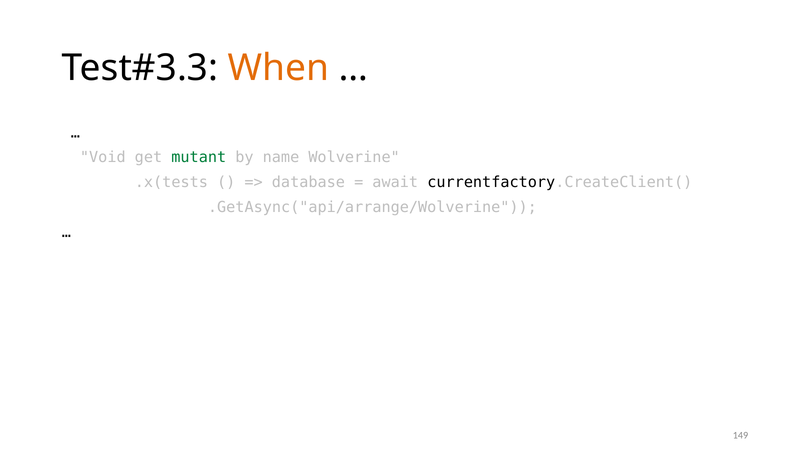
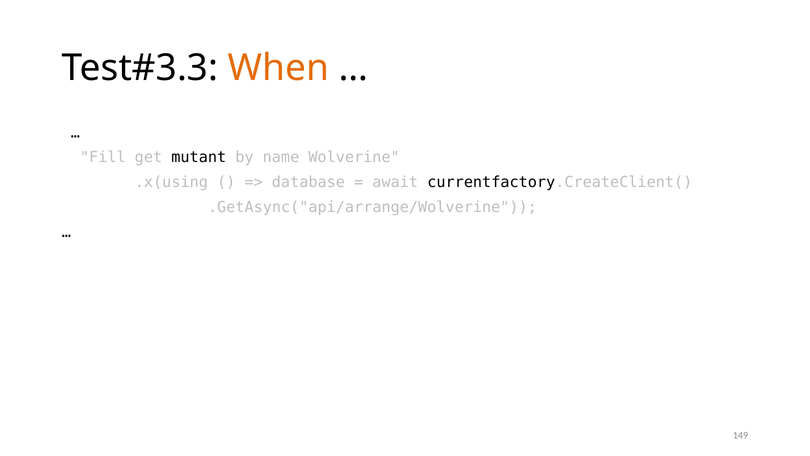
Void: Void -> Fill (103, 157)
mutant colour: green -> black (199, 157)
.x(tests: .x(tests -> .x(using (171, 182)
